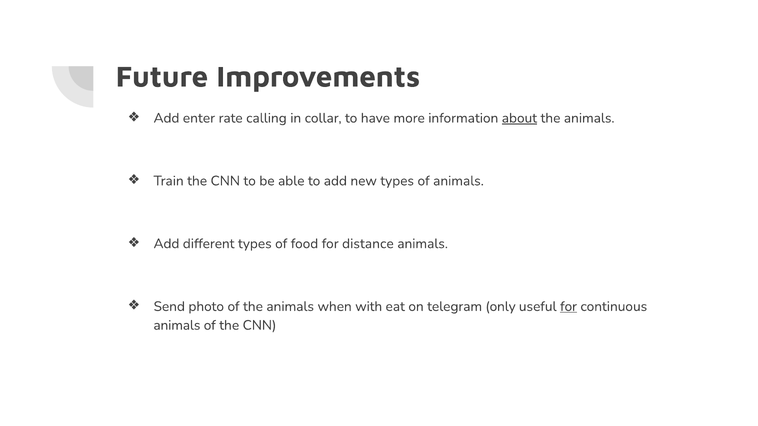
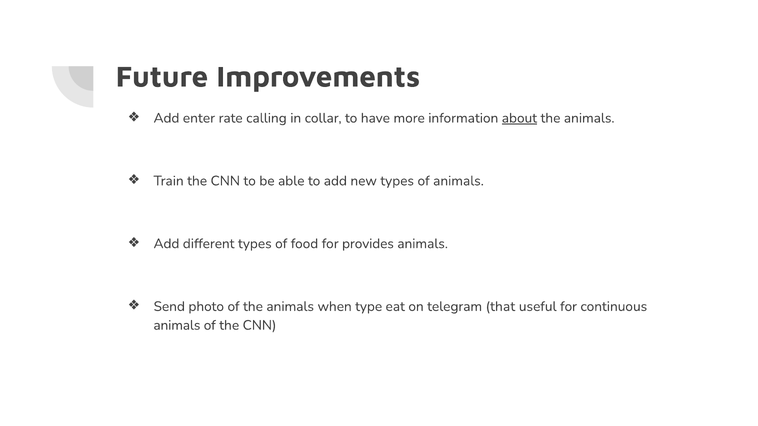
distance: distance -> provides (368, 244)
with: with -> type (369, 307)
only: only -> that (500, 307)
for underline: present -> none (569, 307)
